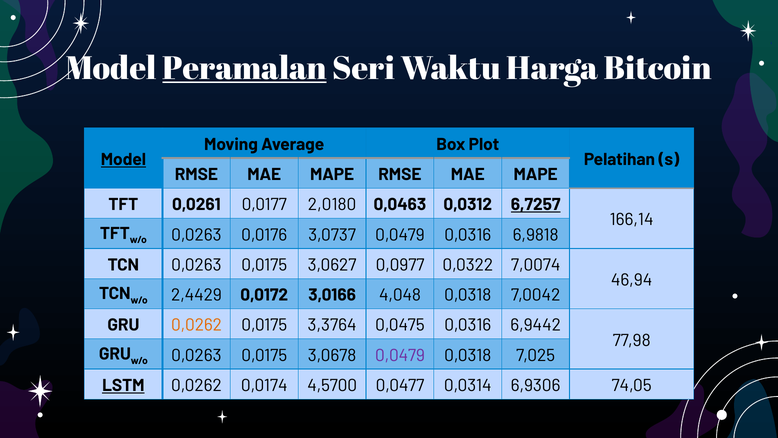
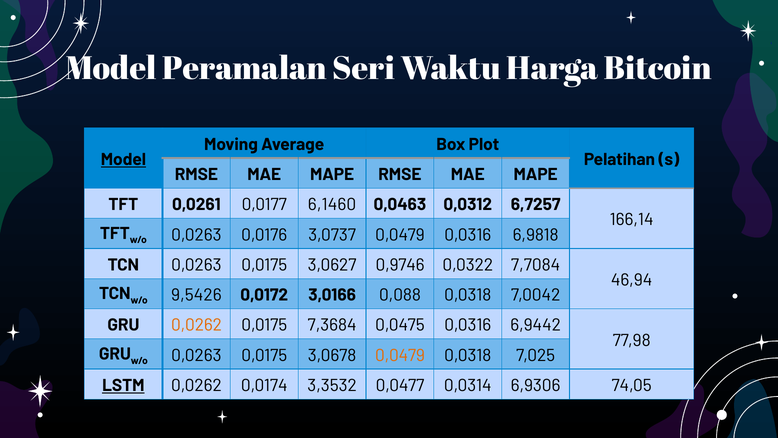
Peramalan underline: present -> none (244, 68)
2,0180: 2,0180 -> 6,1460 (332, 205)
6,7257 underline: present -> none (536, 205)
0,0977: 0,0977 -> 0,9746 (400, 265)
7,0074: 7,0074 -> 7,7084 (536, 265)
2,4429: 2,4429 -> 9,5426 (196, 295)
4,048: 4,048 -> 0,088 (400, 295)
3,3764: 3,3764 -> 7,3684 (332, 325)
0,0479 colour: purple -> orange (400, 355)
4,5700: 4,5700 -> 3,3532 (332, 385)
